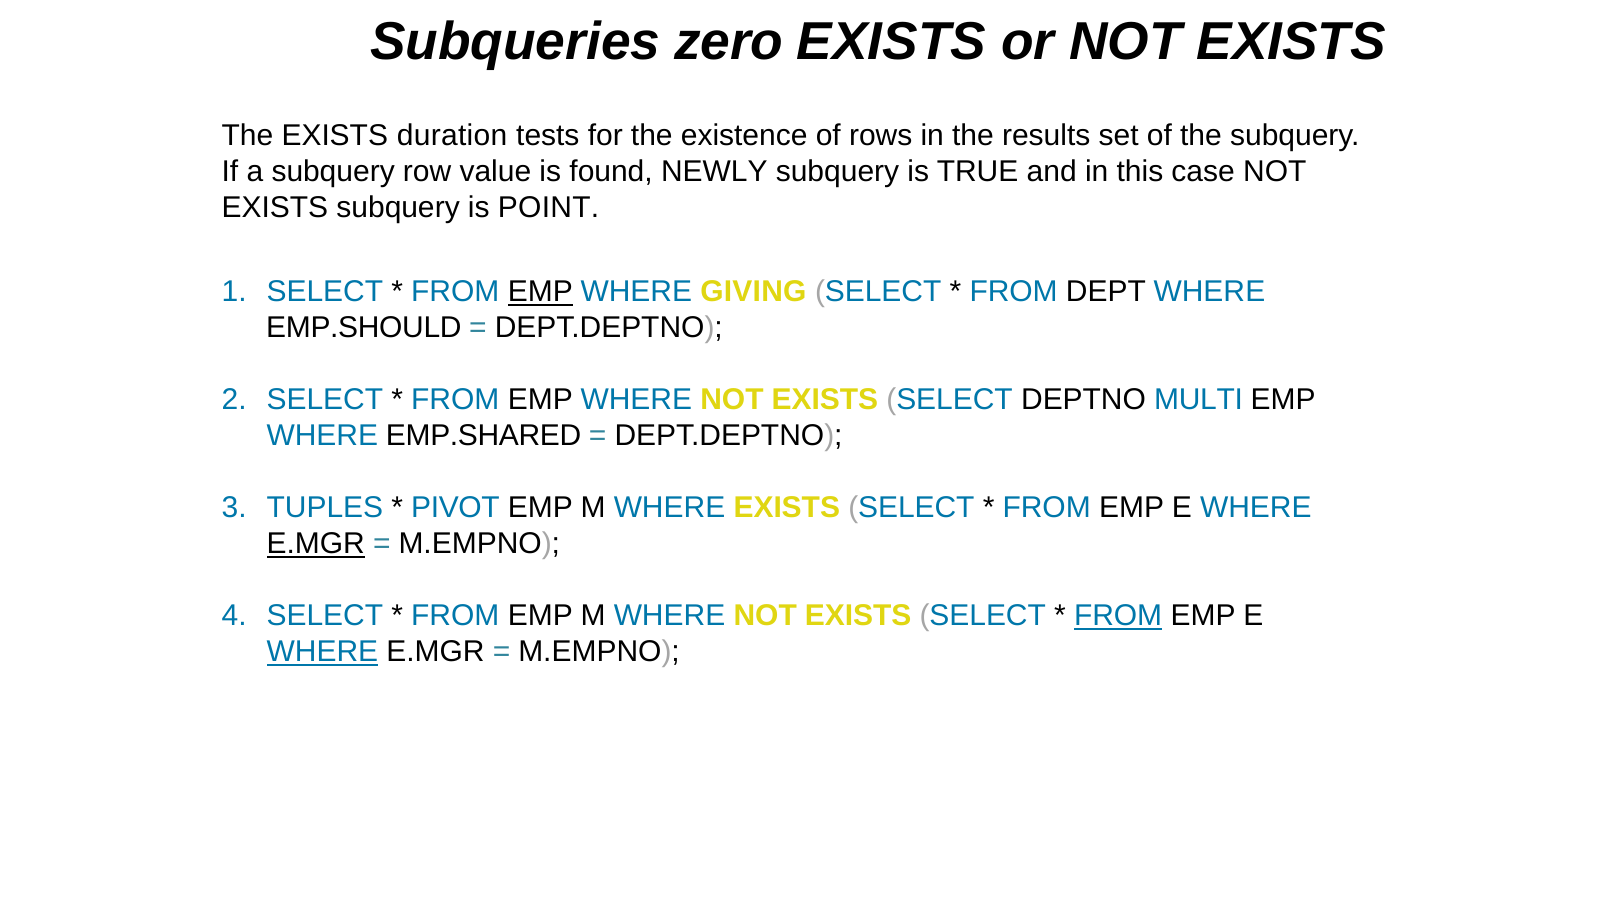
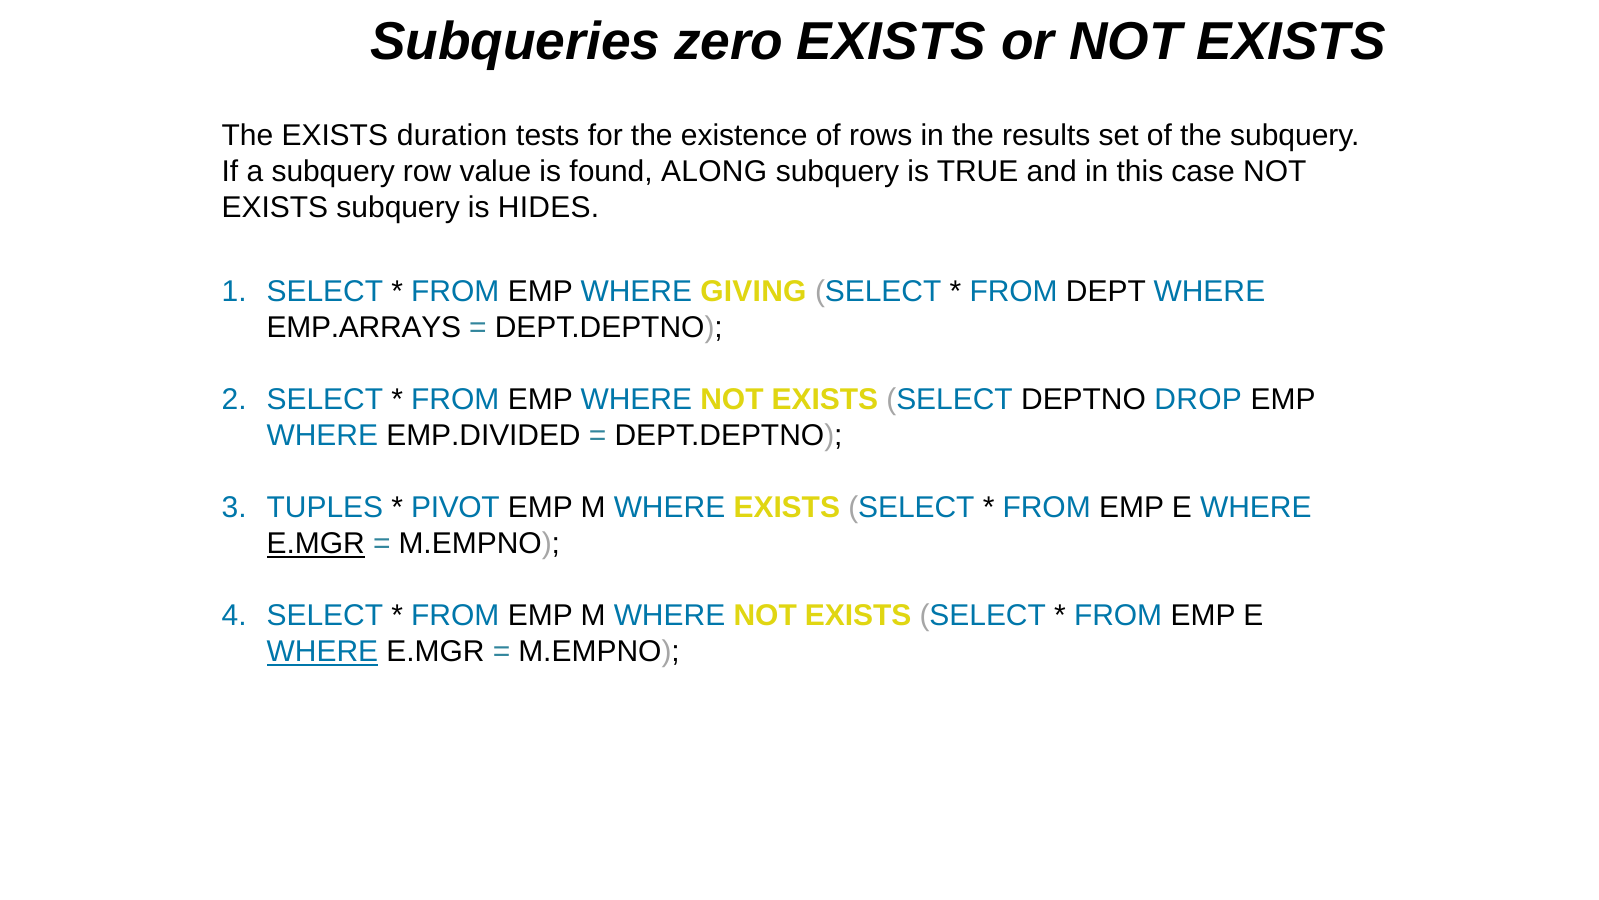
NEWLY: NEWLY -> ALONG (714, 172)
POINT: POINT -> HIDES (549, 208)
EMP underline: present -> none (540, 292)
EMP.SHOULD: EMP.SHOULD -> EMP.ARRAYS (364, 328)
MULTI: MULTI -> DROP (1198, 400)
EMP.SHARED: EMP.SHARED -> EMP.DIVIDED (483, 436)
FROM underline: present -> none (1118, 616)
